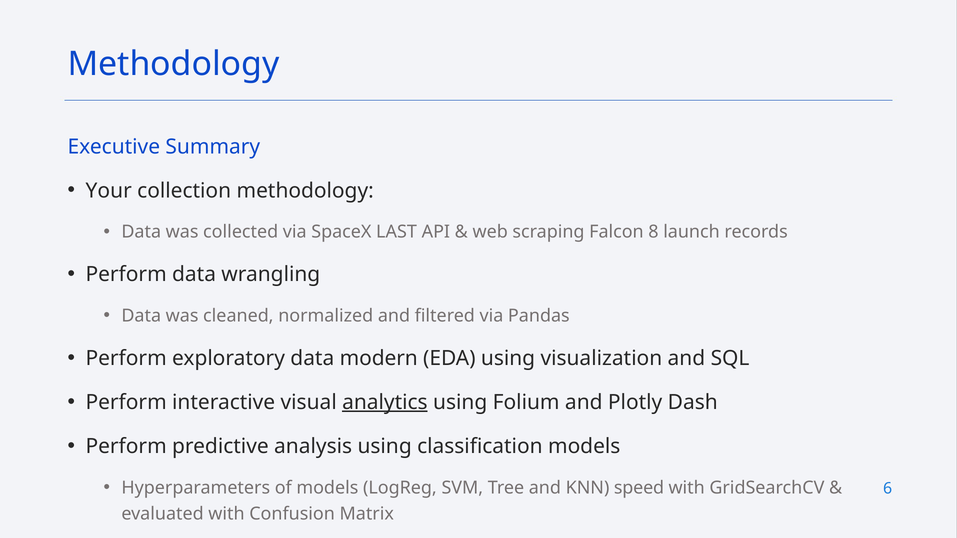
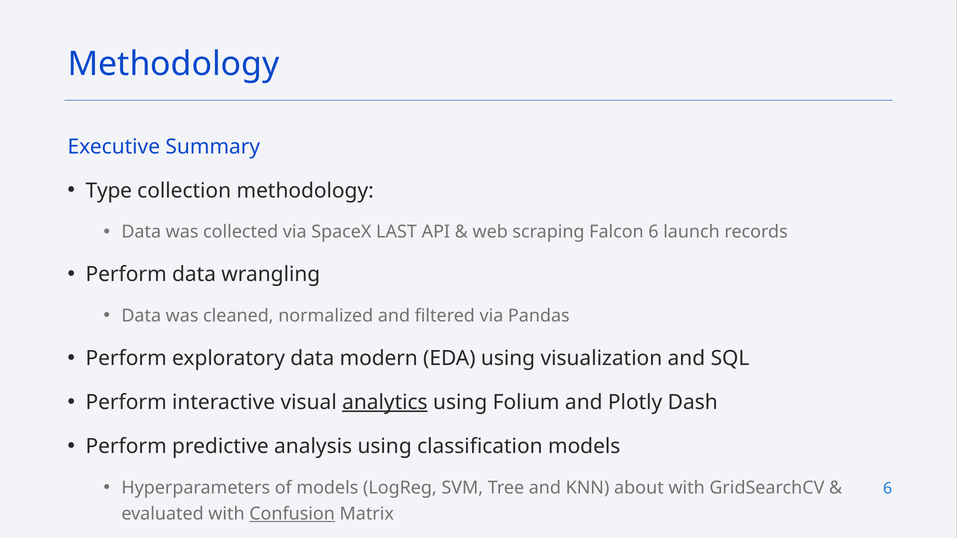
Your: Your -> Type (109, 191)
Falcon 8: 8 -> 6 (653, 232)
speed: speed -> about (639, 488)
Confusion underline: none -> present (292, 514)
